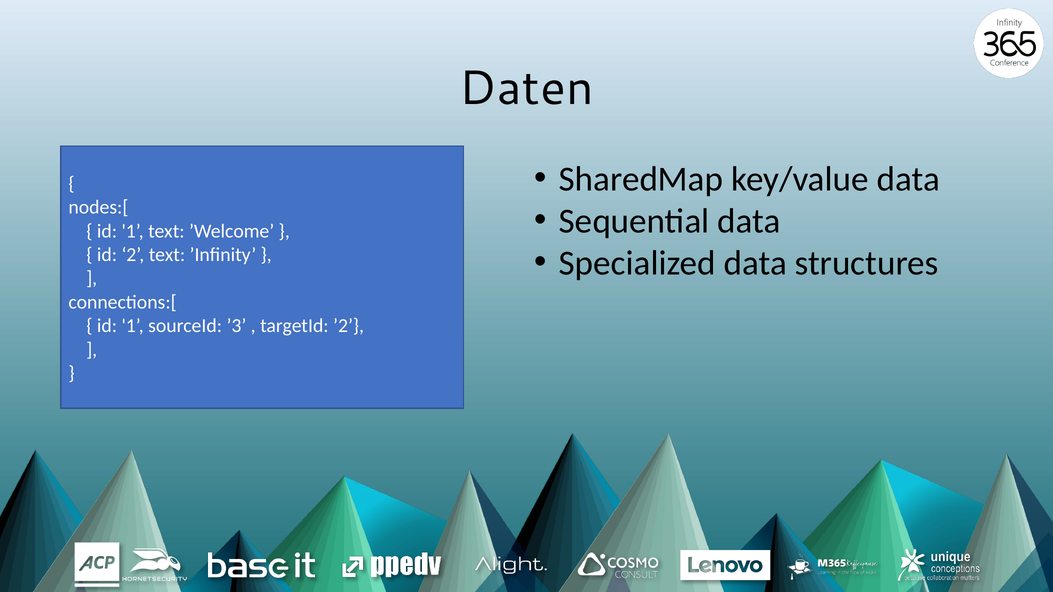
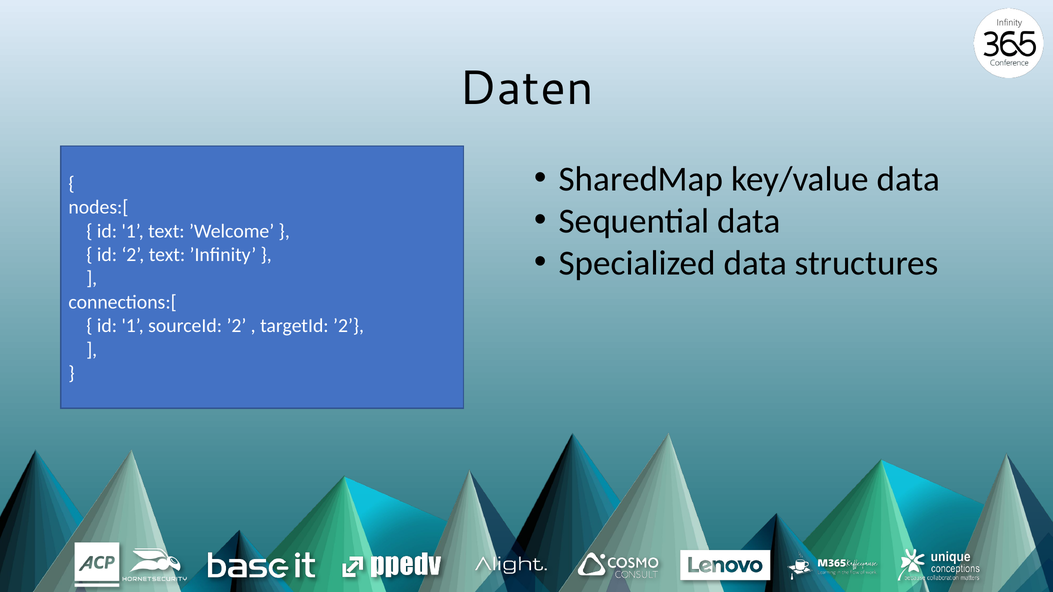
sourceId ’3: ’3 -> ’2 (236, 326)
